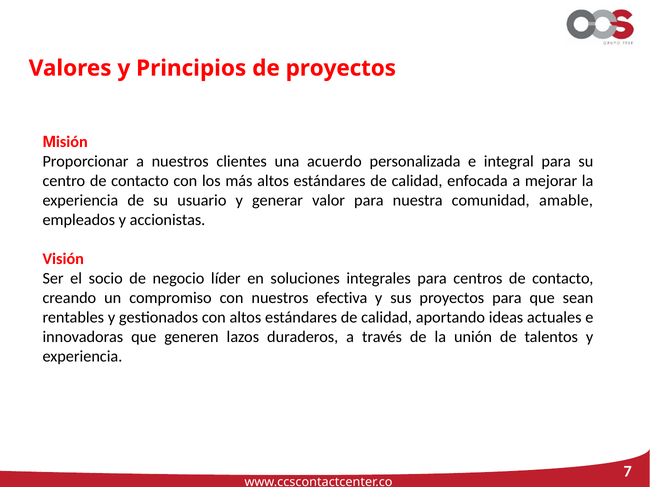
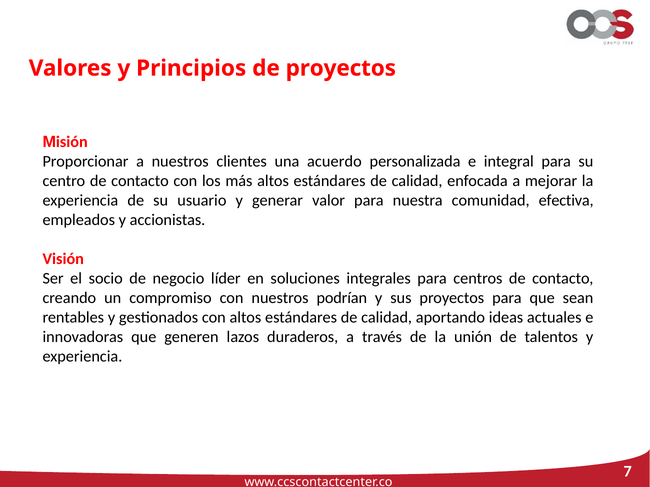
amable: amable -> efectiva (566, 201)
efectiva: efectiva -> podrían (342, 298)
